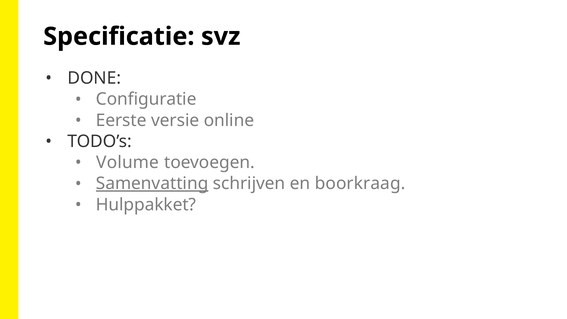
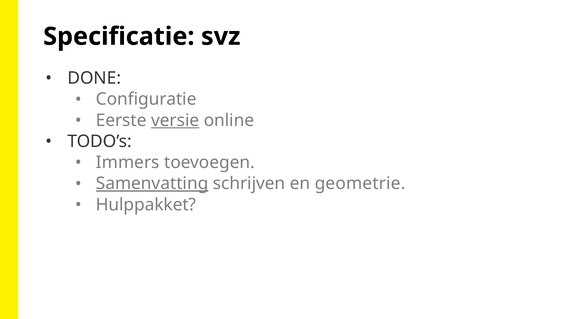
versie underline: none -> present (175, 120)
Volume: Volume -> Immers (128, 162)
boorkraag: boorkraag -> geometrie (360, 184)
